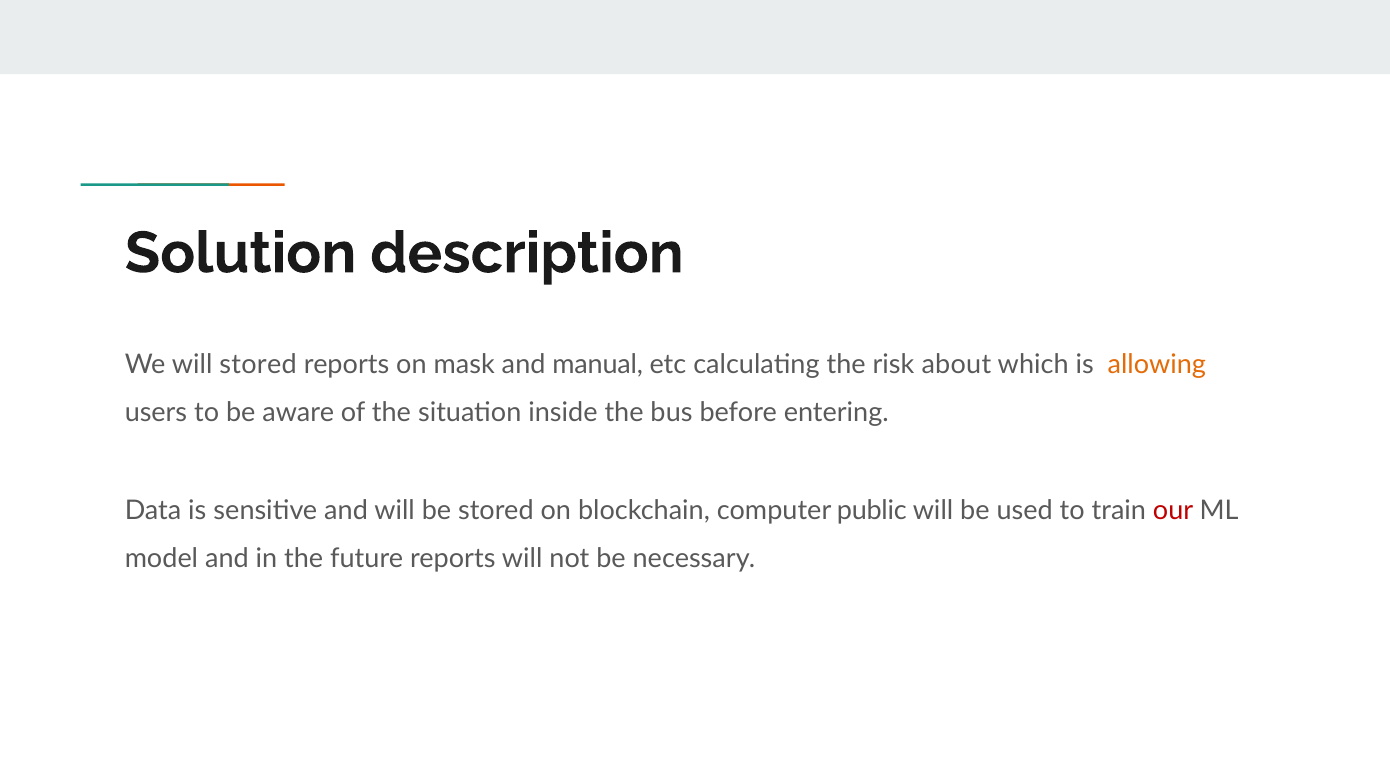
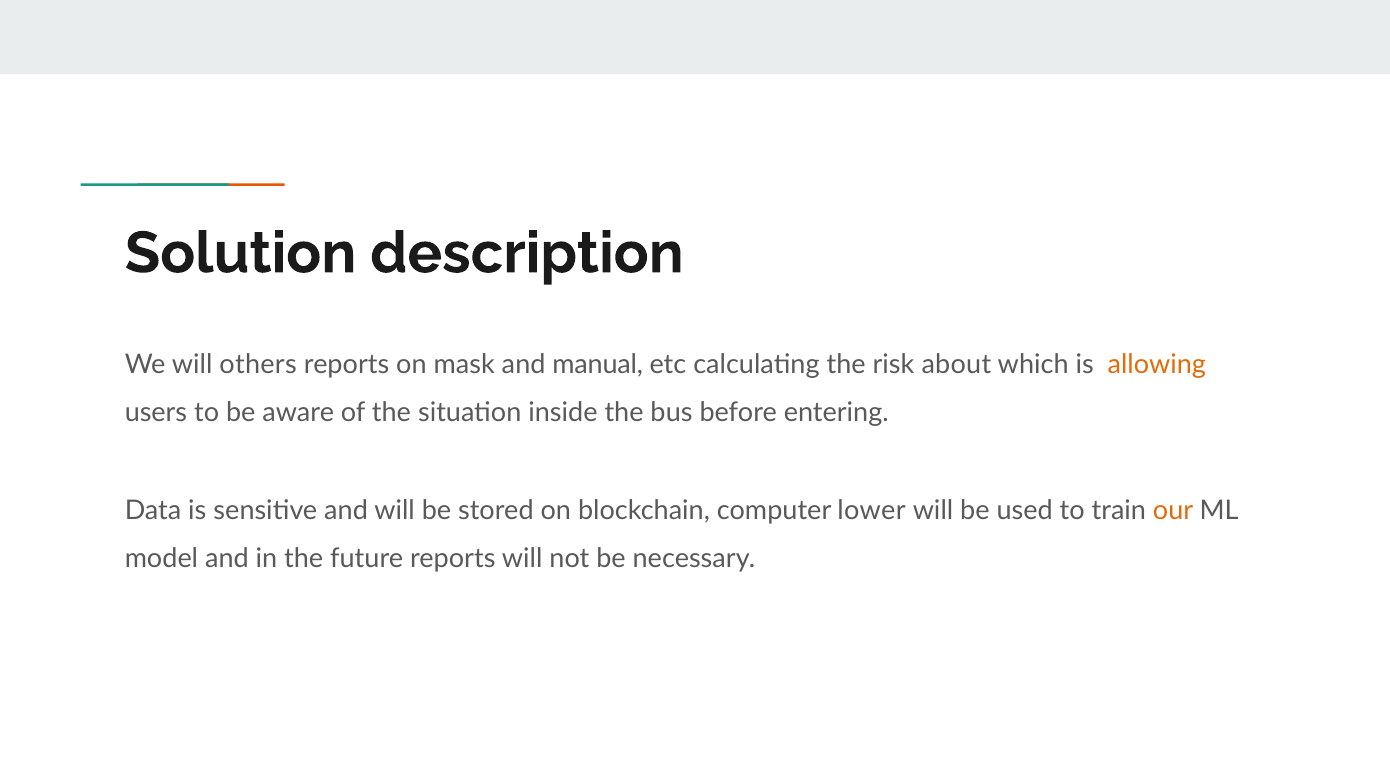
will stored: stored -> others (258, 364)
public: public -> lower (872, 510)
our colour: red -> orange (1173, 510)
